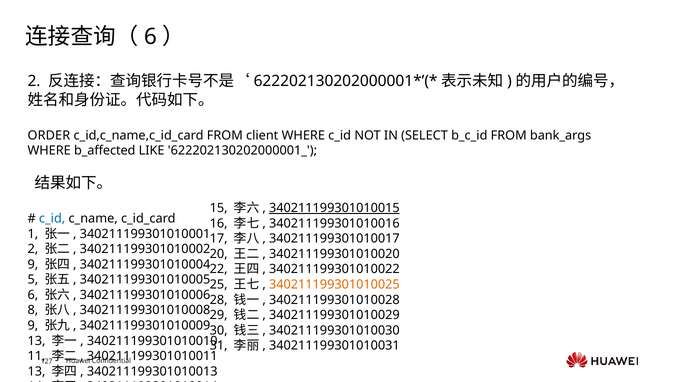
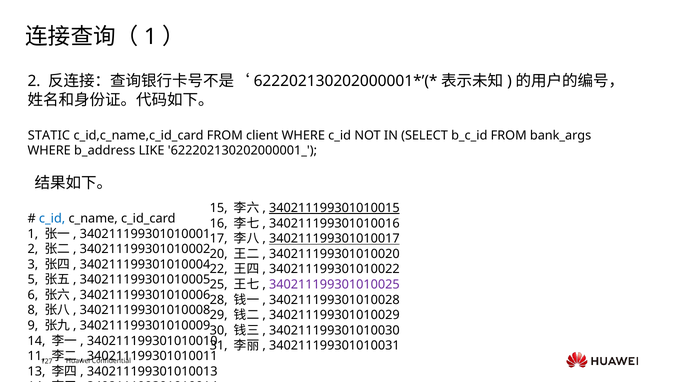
6: 6 -> 1 (150, 37)
ORDER: ORDER -> STATIC (49, 135)
b_affected: b_affected -> b_address (105, 150)
340211199301010017 underline: none -> present (334, 238)
9: 9 -> 3 (33, 264)
340211199301010025 colour: orange -> purple (334, 284)
13: 13 -> 14 (37, 340)
